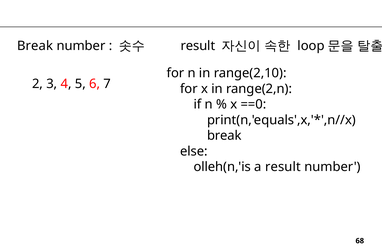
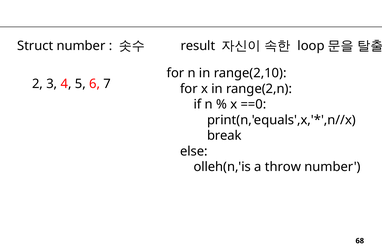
Break: Break -> Struct (35, 46)
a result: result -> throw (283, 167)
